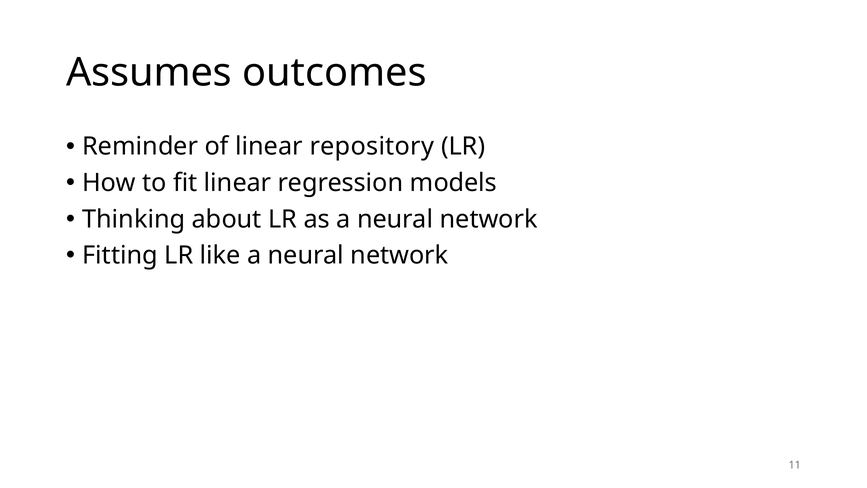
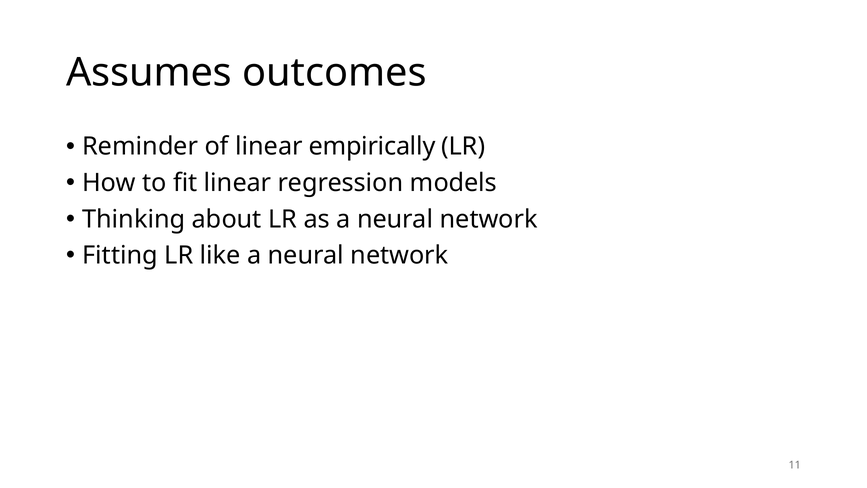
repository: repository -> empirically (372, 147)
